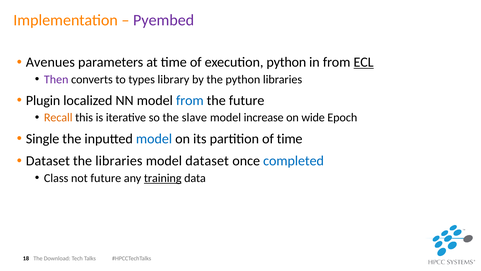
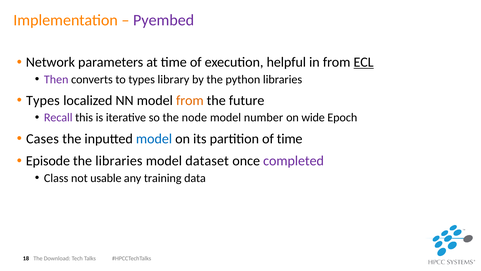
Avenues: Avenues -> Network (50, 62)
execution python: python -> helpful (286, 62)
Plugin: Plugin -> Types (43, 100)
from colour: blue -> orange (190, 100)
Recall colour: orange -> purple (58, 117)
slave: slave -> node (194, 117)
increase: increase -> number (264, 117)
Single: Single -> Cases (42, 139)
Dataset: Dataset -> Episode (48, 161)
completed colour: blue -> purple (294, 161)
not future: future -> usable (106, 178)
training underline: present -> none (163, 178)
